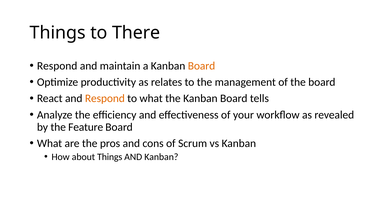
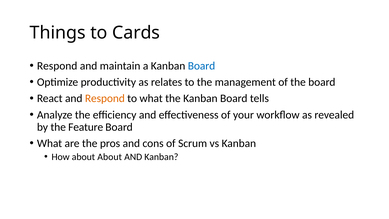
There: There -> Cards (136, 33)
Board colour: orange -> blue (202, 66)
about Things: Things -> About (110, 157)
